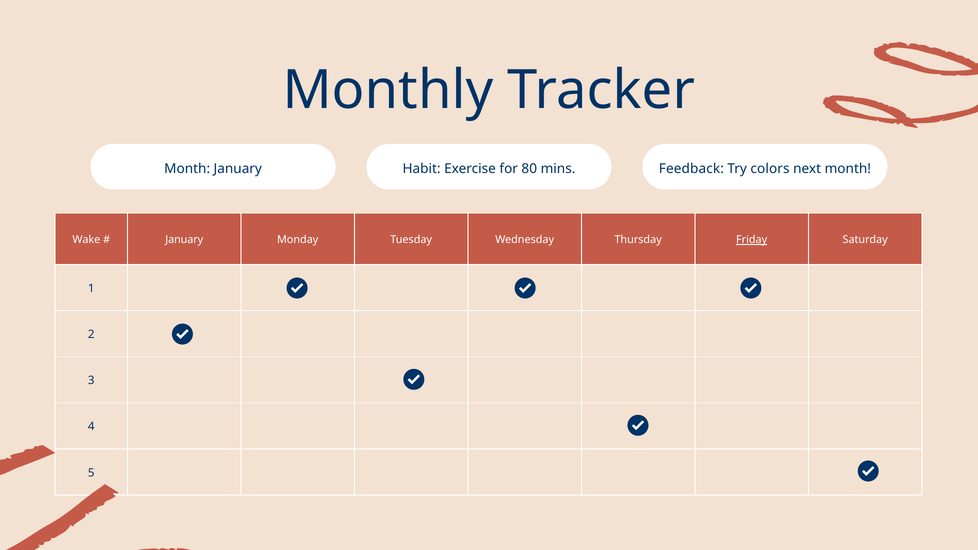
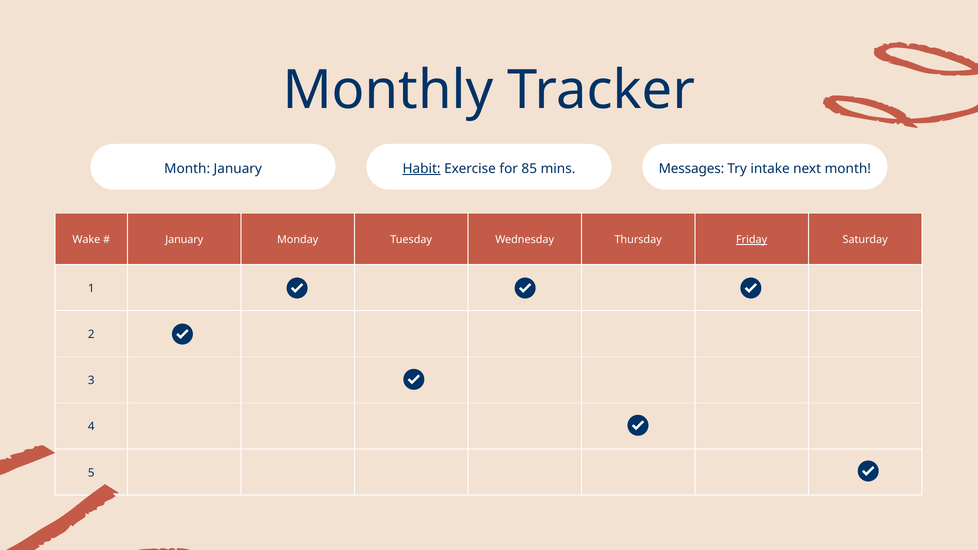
Habit underline: none -> present (422, 169)
80: 80 -> 85 (529, 169)
Feedback: Feedback -> Messages (692, 169)
colors: colors -> intake (770, 169)
